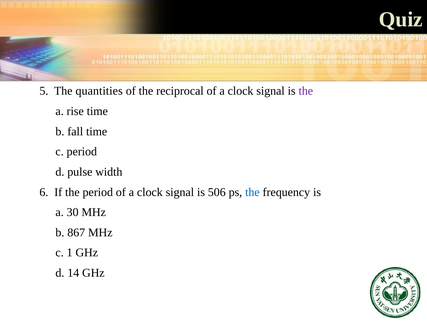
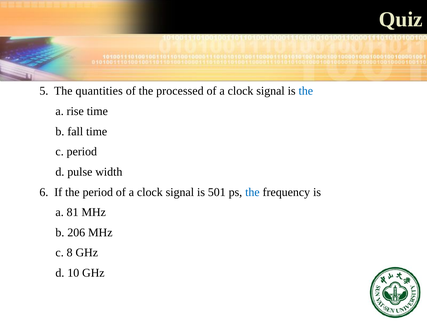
reciprocal: reciprocal -> processed (180, 91)
the colour: purple -> blue (306, 91)
506: 506 -> 501 (217, 192)
30: 30 -> 81 (73, 212)
867: 867 -> 206 (76, 232)
1: 1 -> 8 (70, 252)
14: 14 -> 10 (73, 272)
